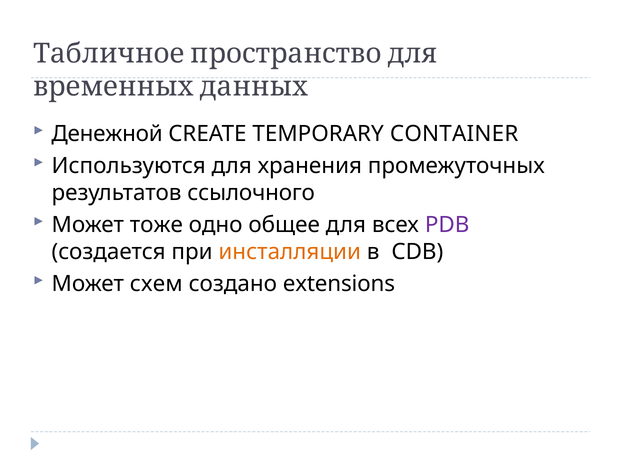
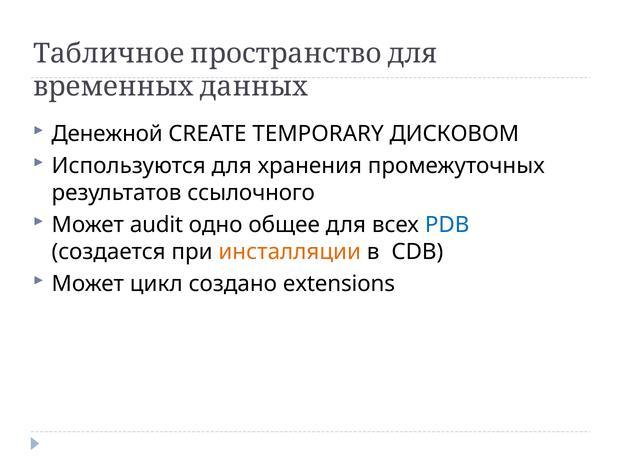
CONTAINER: CONTAINER -> ДИСКОВОМ (454, 134)
тоже: тоже -> audit (156, 225)
PDB colour: purple -> blue (447, 225)
схем: схем -> цикл (156, 284)
